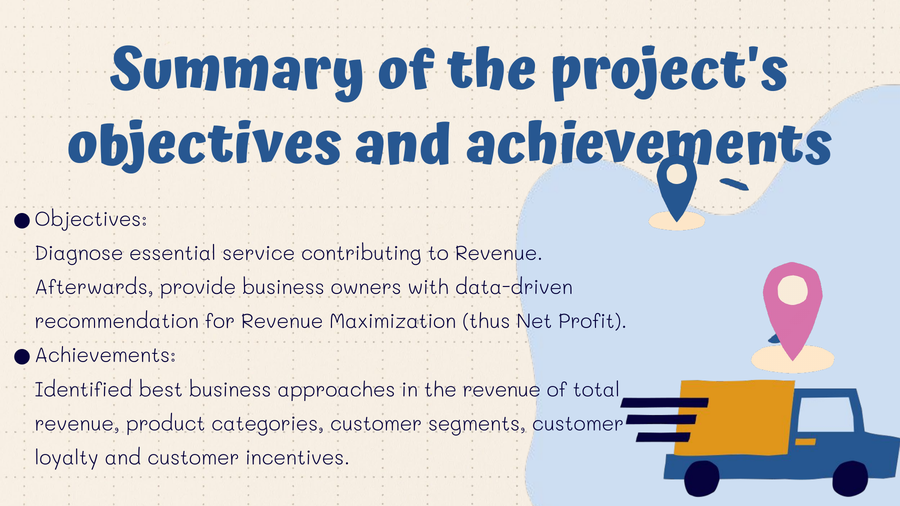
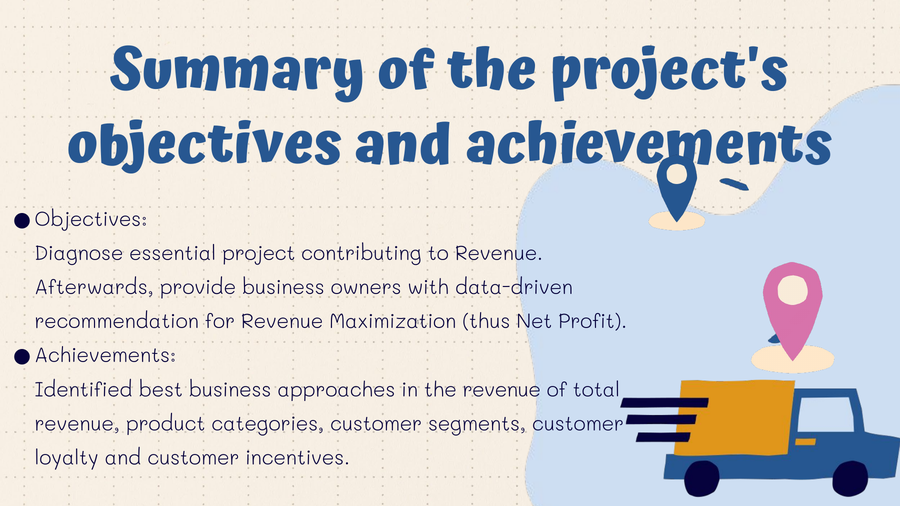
service: service -> project (259, 254)
